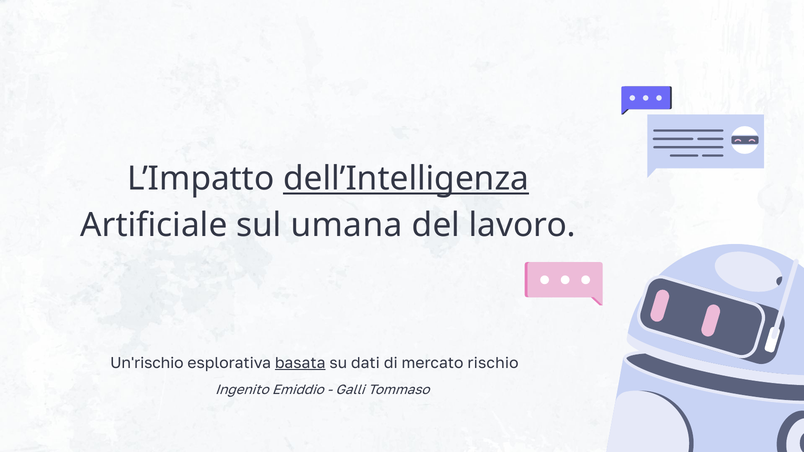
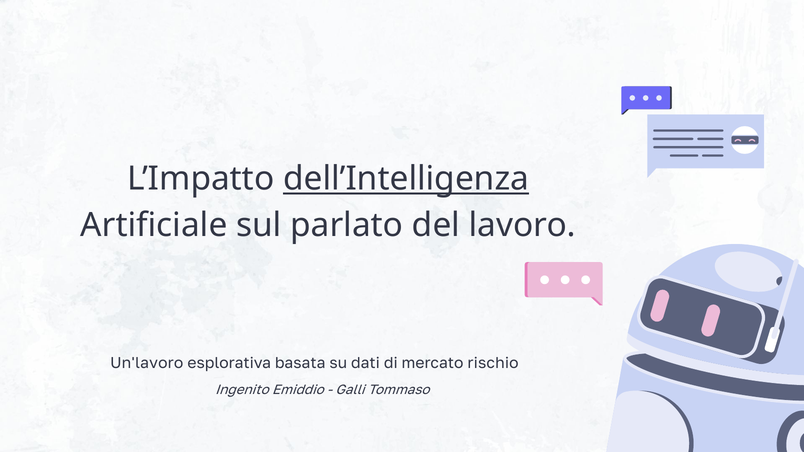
umana: umana -> parlato (347, 225)
Un'rischio: Un'rischio -> Un'lavoro (147, 363)
basata underline: present -> none (300, 363)
